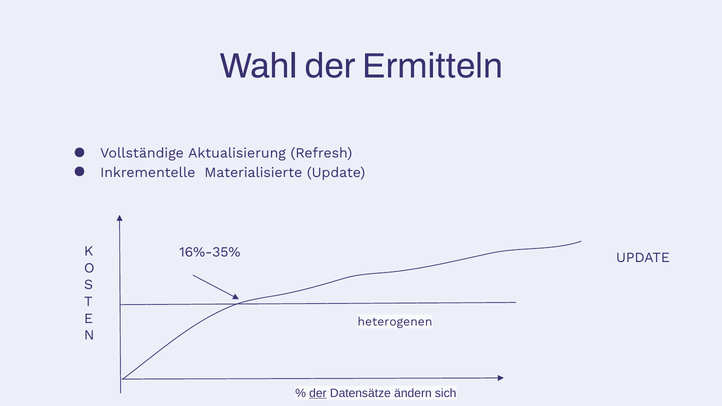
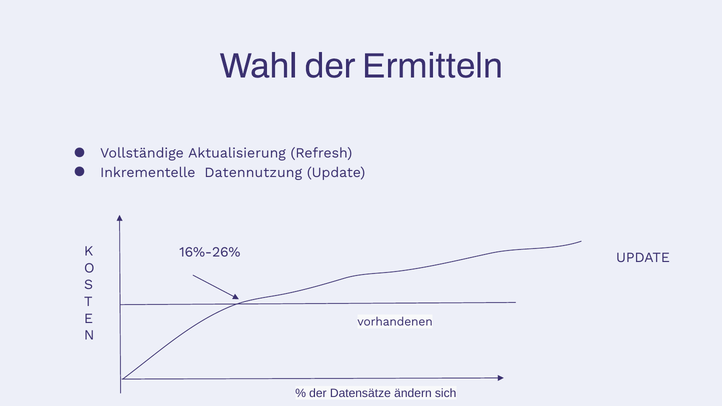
Materialisierte: Materialisierte -> Datennutzung (253, 173)
16%-35%: 16%-35% -> 16%-26% (210, 252)
heterogenen: heterogenen -> vorhandenen (395, 322)
der underline: present -> none (318, 393)
